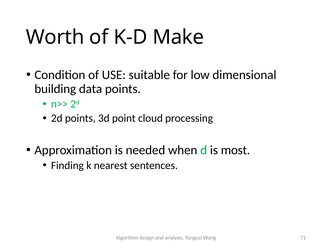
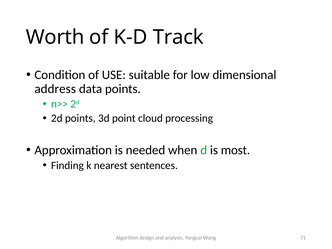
Make: Make -> Track (178, 37)
building: building -> address (55, 89)
